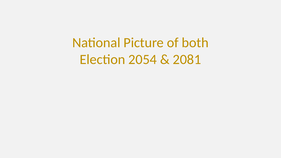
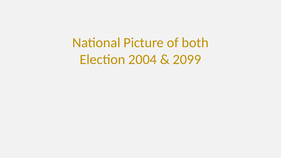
2054: 2054 -> 2004 (143, 59)
2081: 2081 -> 2099 (187, 59)
